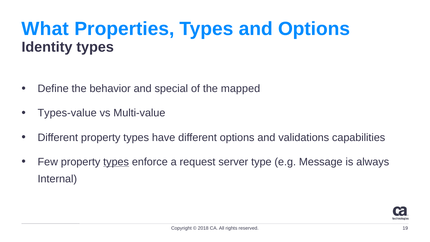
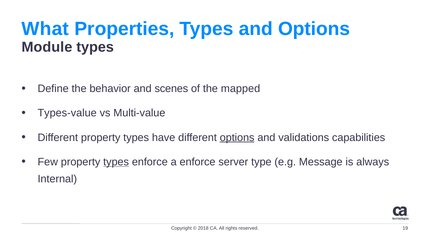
Identity: Identity -> Module (47, 47)
special: special -> scenes (171, 89)
options underline: none -> present (237, 137)
a request: request -> enforce (198, 162)
